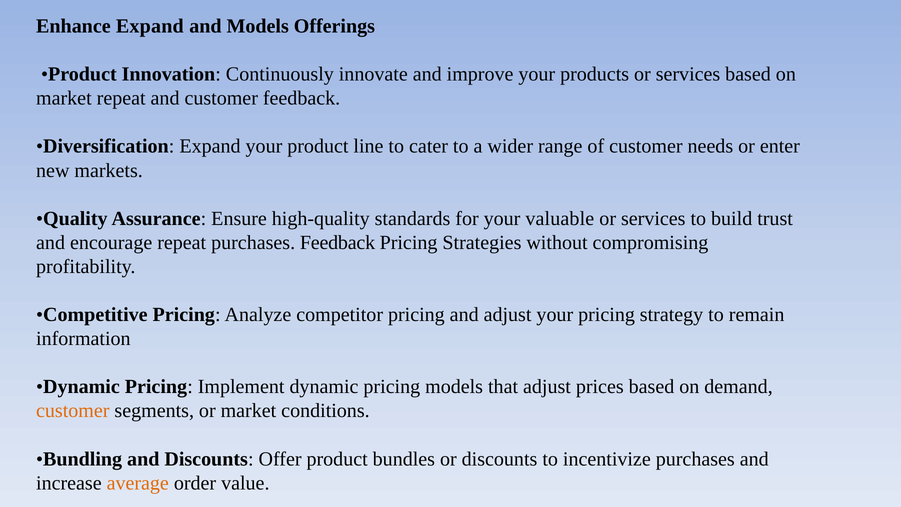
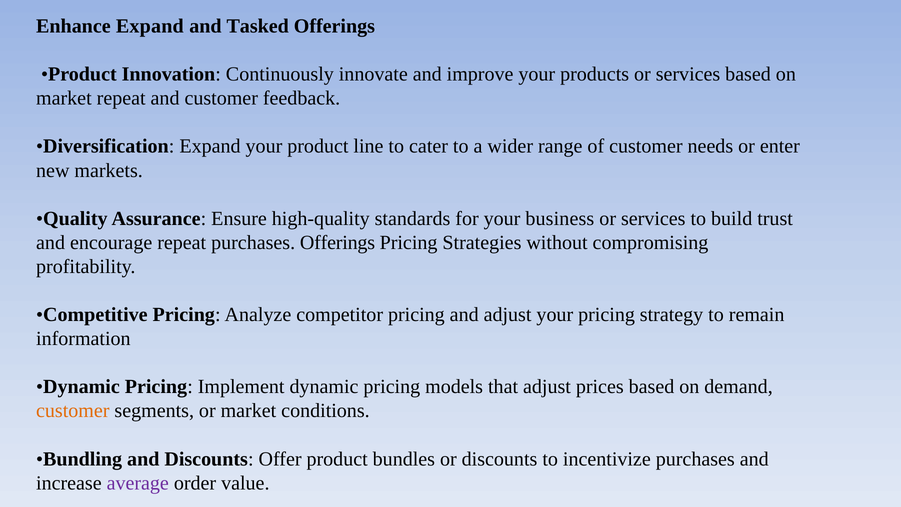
and Models: Models -> Tasked (258, 26)
valuable: valuable -> business (560, 218)
purchases Feedback: Feedback -> Offerings (338, 242)
average colour: orange -> purple (138, 483)
